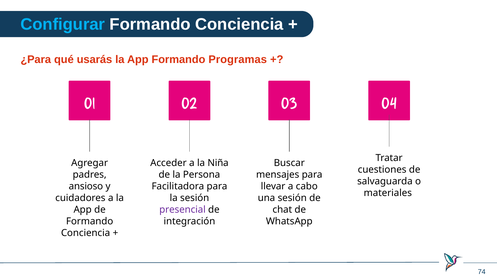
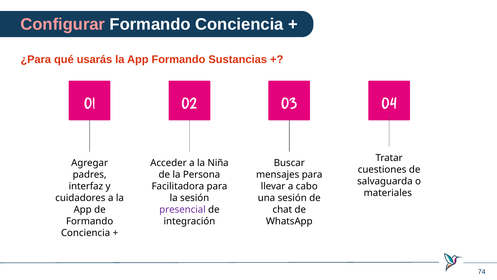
Configurar colour: light blue -> pink (63, 24)
Programas: Programas -> Sustancias (238, 59)
ansioso: ansioso -> interfaz (86, 186)
